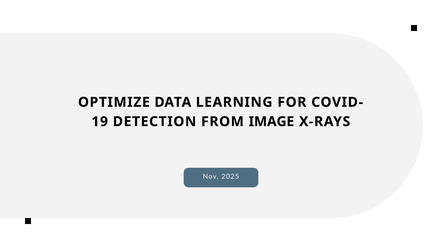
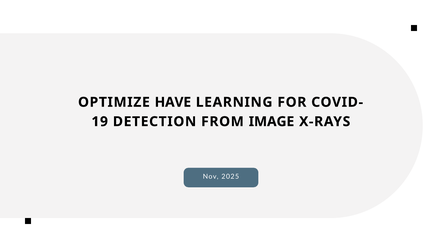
DATA: DATA -> HAVE (173, 102)
